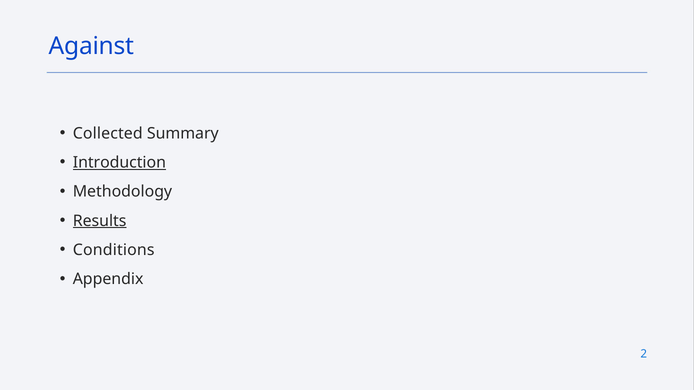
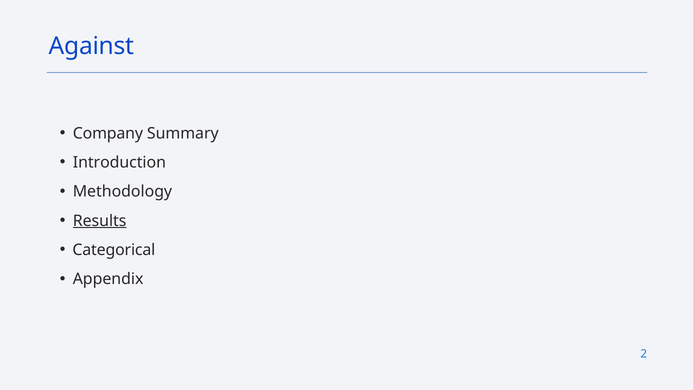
Collected: Collected -> Company (108, 134)
Introduction underline: present -> none (119, 163)
Conditions: Conditions -> Categorical (114, 250)
